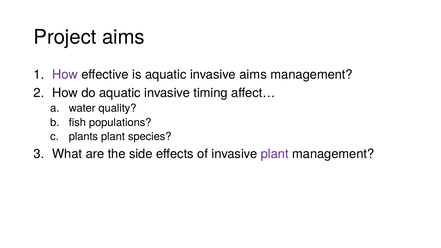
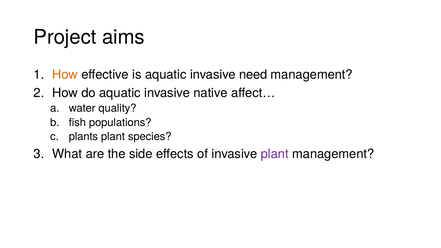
How colour: purple -> orange (65, 75)
invasive aims: aims -> need (253, 75)
timing: timing -> native (211, 93)
